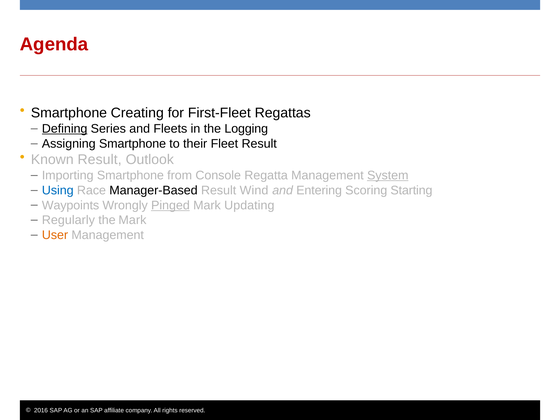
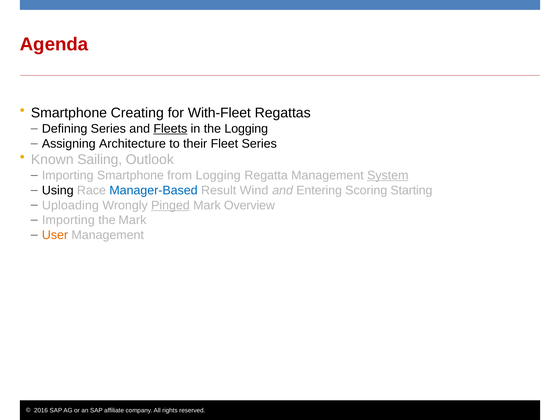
First-Fleet: First-Fleet -> With-Fleet (219, 113)
Defining underline: present -> none (65, 129)
Fleets underline: none -> present (170, 129)
Assigning Smartphone: Smartphone -> Architecture (132, 144)
Fleet Result: Result -> Series (259, 144)
Known Result: Result -> Sailing (100, 160)
from Console: Console -> Logging (218, 175)
Using colour: blue -> black (58, 190)
Manager-Based colour: black -> blue (154, 190)
Waypoints: Waypoints -> Uploading (70, 205)
Updating: Updating -> Overview (249, 205)
Regularly: Regularly -> Importing (68, 220)
